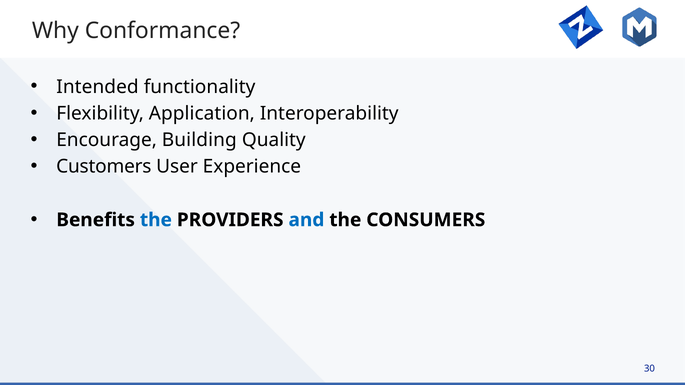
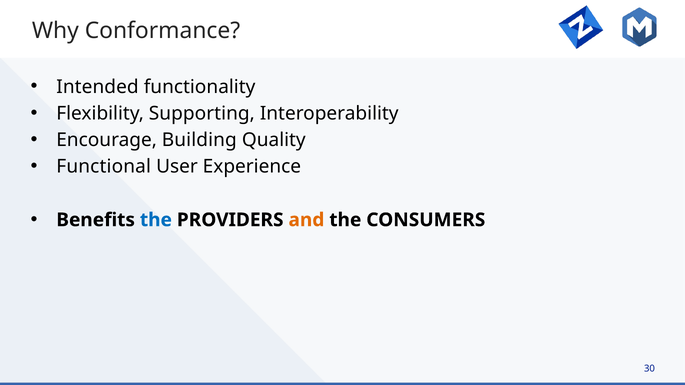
Application: Application -> Supporting (202, 114)
Customers: Customers -> Functional (104, 167)
and colour: blue -> orange (306, 220)
